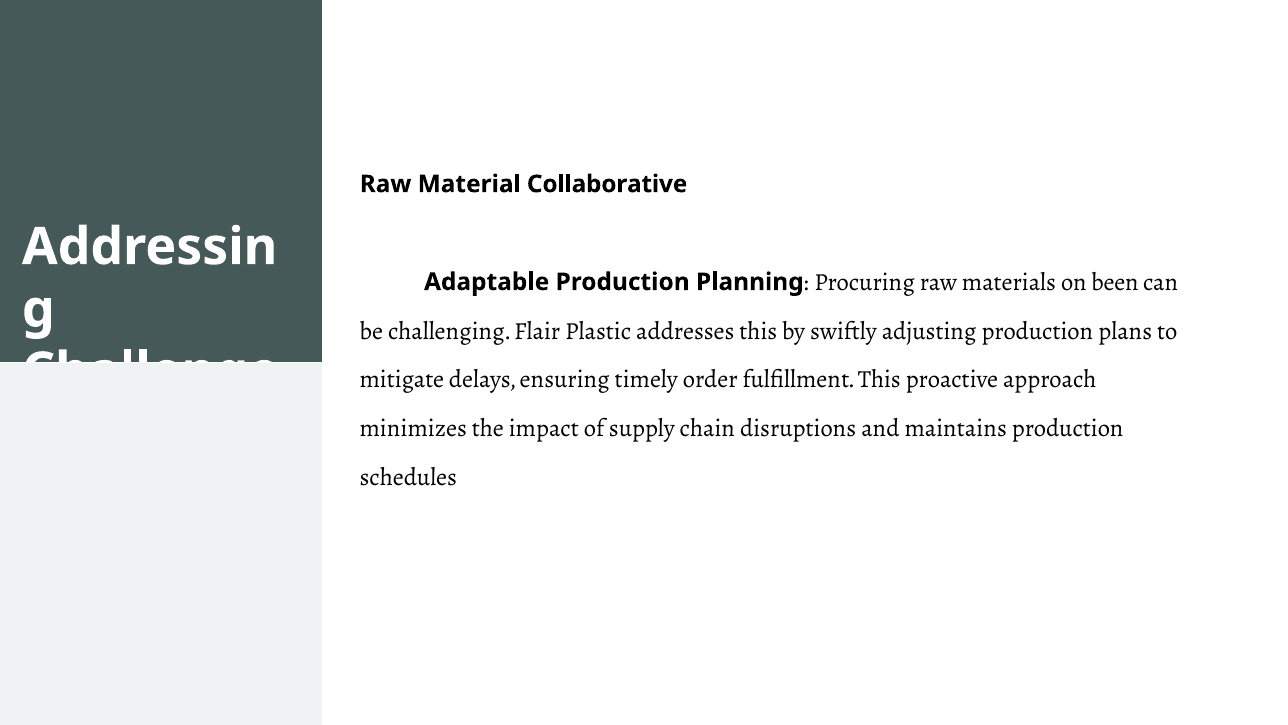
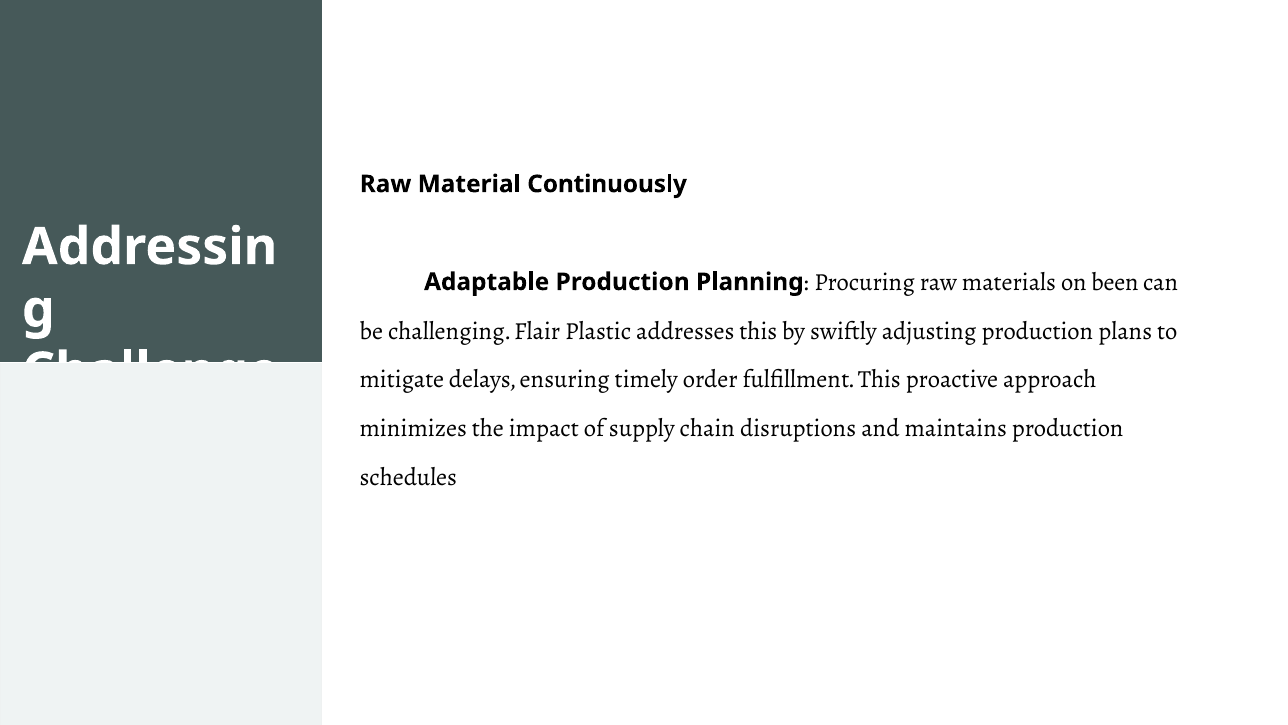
Collaborative: Collaborative -> Continuously (607, 184)
